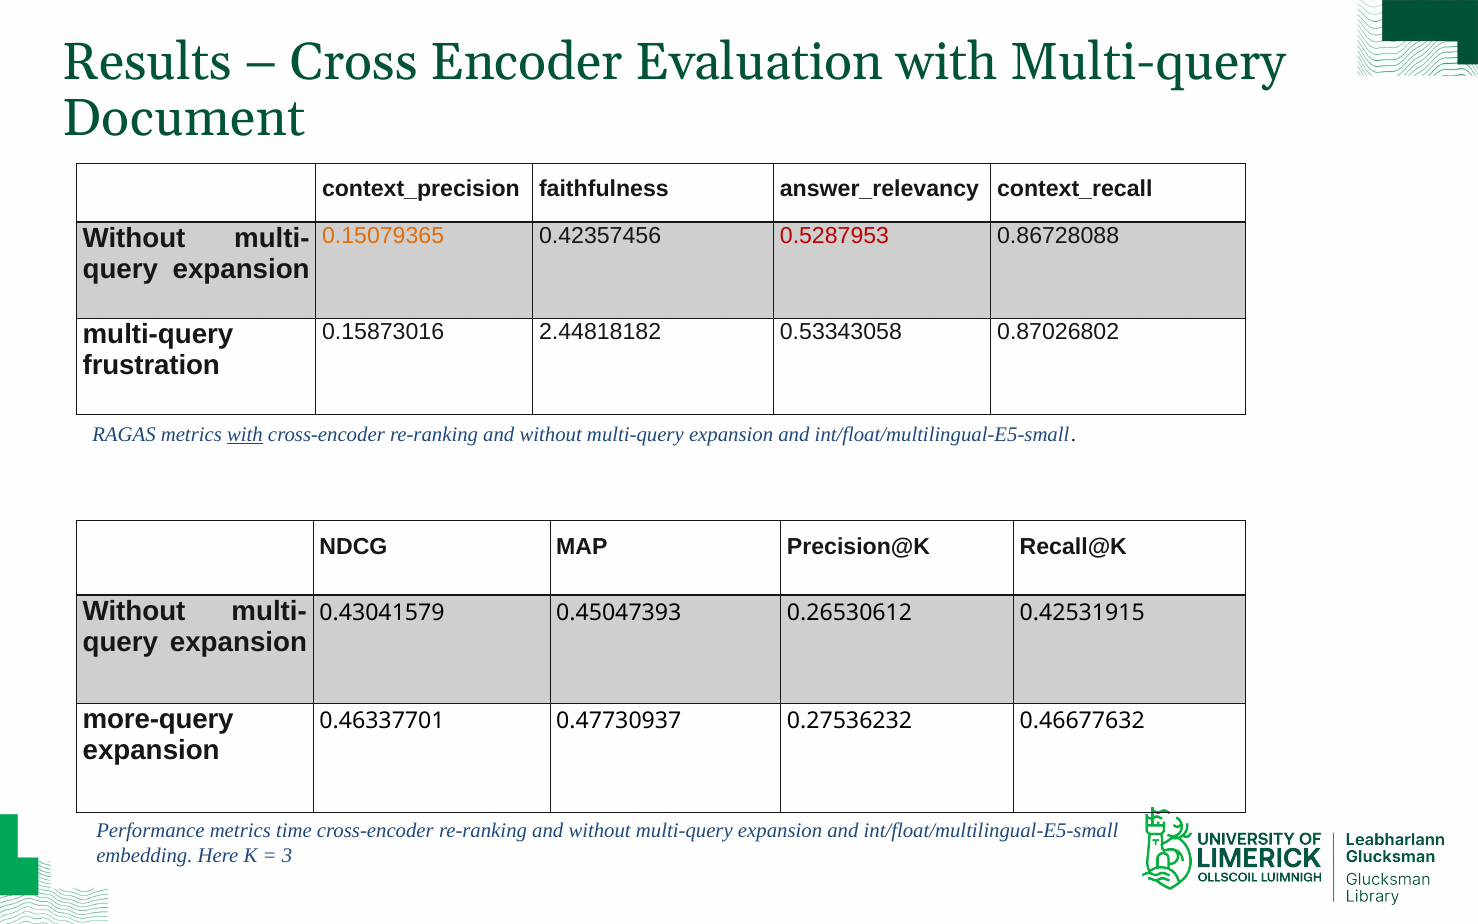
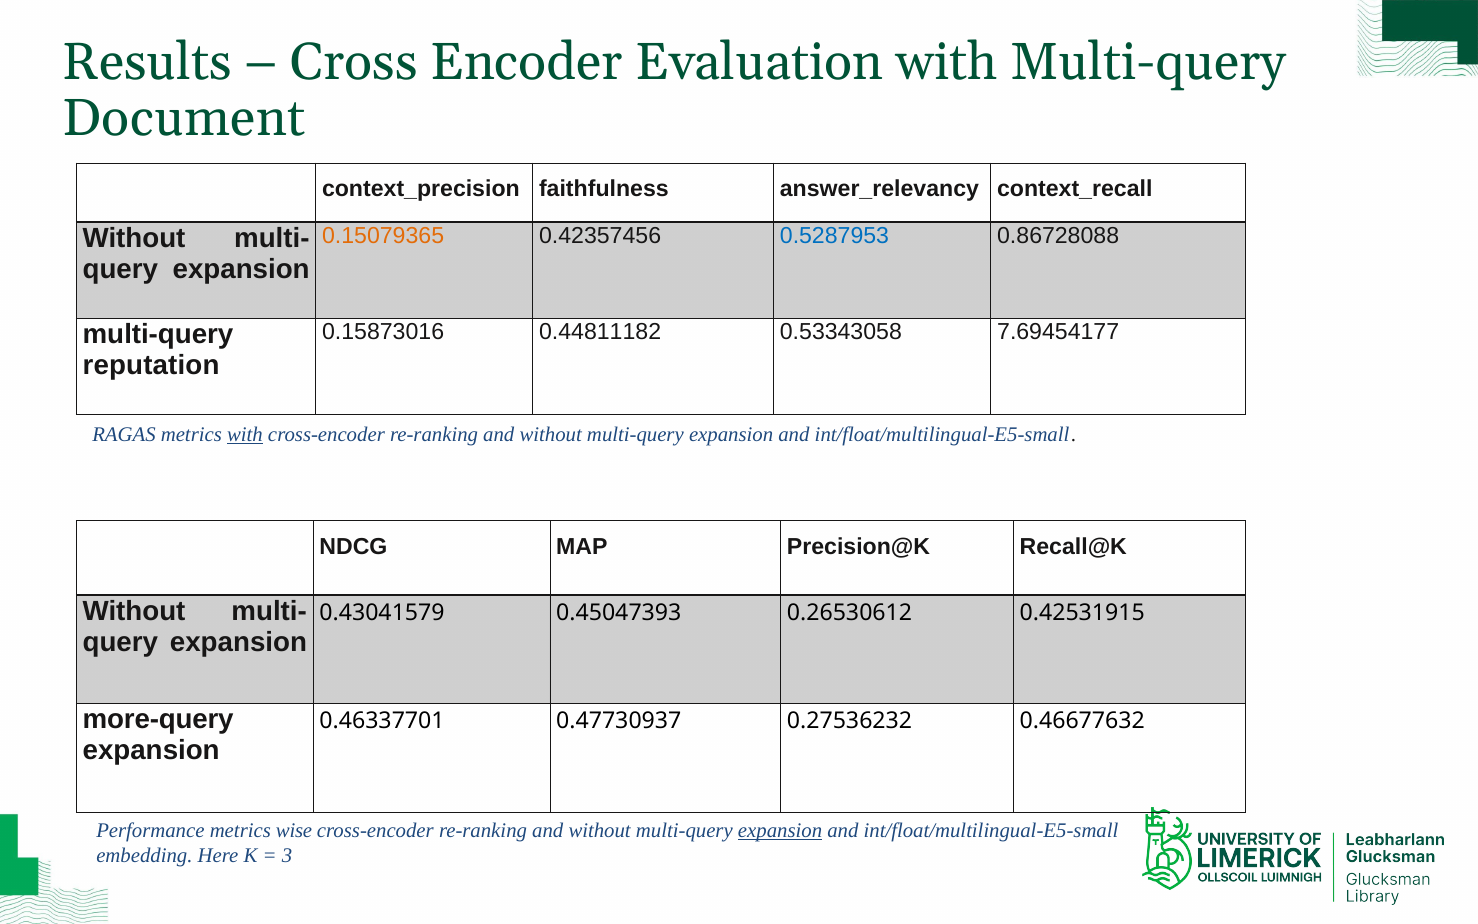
0.5287953 colour: red -> blue (834, 235)
2.44818182: 2.44818182 -> 0.44811182 (600, 331)
0.87026802: 0.87026802 -> 7.69454177 (1058, 331)
frustration: frustration -> reputation (151, 365)
time: time -> wise (294, 830)
expansion underline: none -> present (780, 830)
